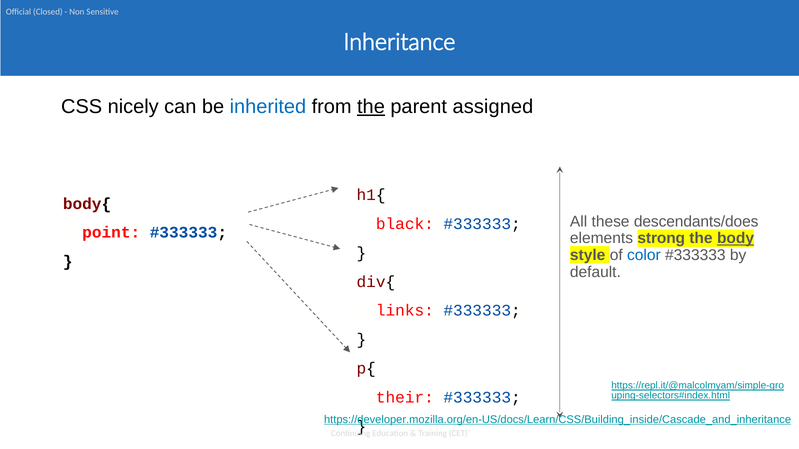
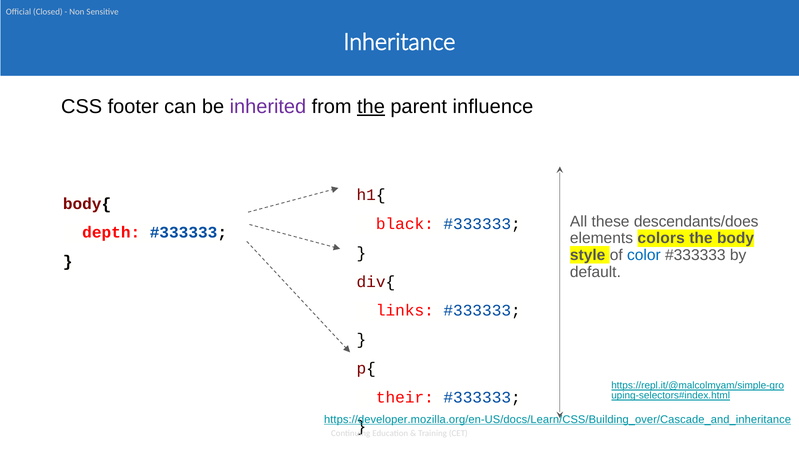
nicely: nicely -> footer (133, 107)
inherited colour: blue -> purple (268, 107)
assigned: assigned -> influence (493, 107)
point: point -> depth (111, 233)
strong: strong -> colors (661, 239)
body underline: present -> none (736, 239)
https://developer.mozilla.org/en-US/docs/Learn/CSS/Building_inside/Cascade_and_inheritance: https://developer.mozilla.org/en-US/docs/Learn/CSS/Building_inside/Cascade_and_inheritance -> https://developer.mozilla.org/en-US/docs/Learn/CSS/Building_over/Cascade_and_inheritance (558, 420)
